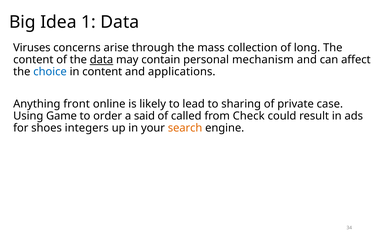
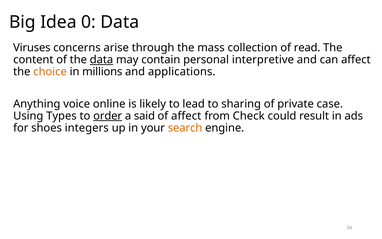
1: 1 -> 0 (89, 22)
long: long -> read (307, 48)
mechanism: mechanism -> interpretive (263, 60)
choice colour: blue -> orange (50, 72)
in content: content -> millions (102, 72)
front: front -> voice (77, 104)
Game: Game -> Types (61, 116)
order underline: none -> present (108, 116)
of called: called -> affect (186, 116)
